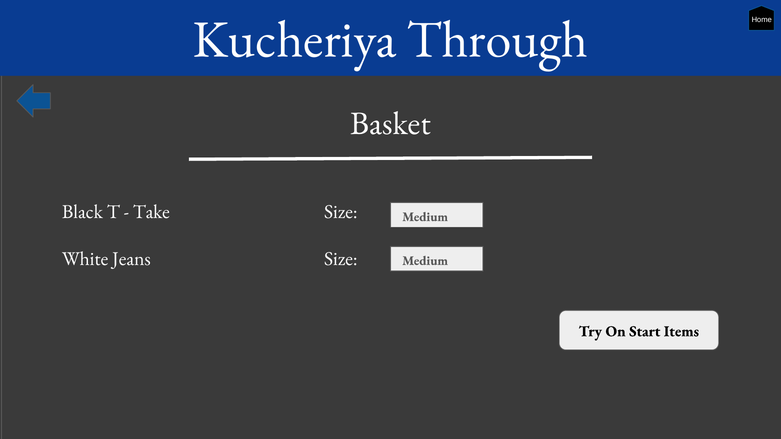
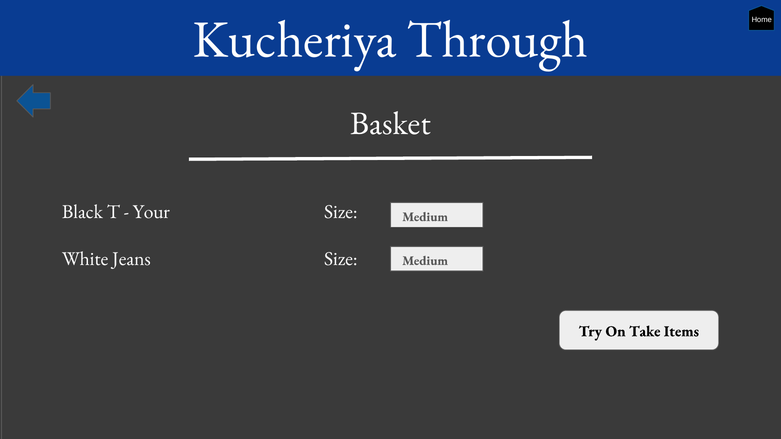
Take: Take -> Your (151, 212)
Start: Start -> Take (645, 331)
